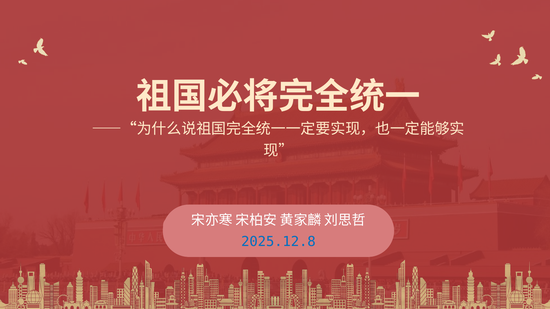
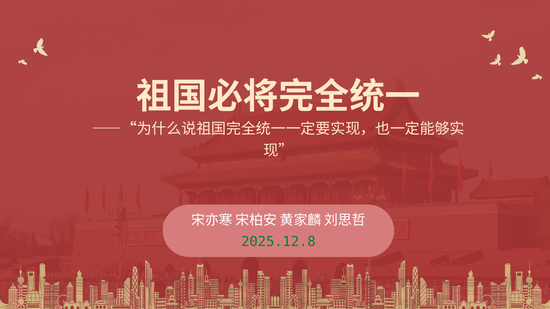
2025.12.8 colour: blue -> green (278, 242)
